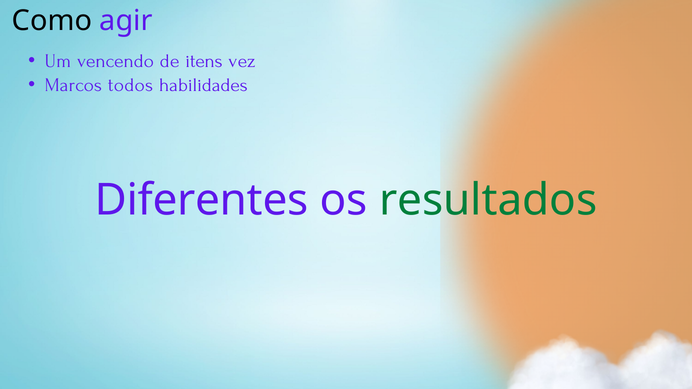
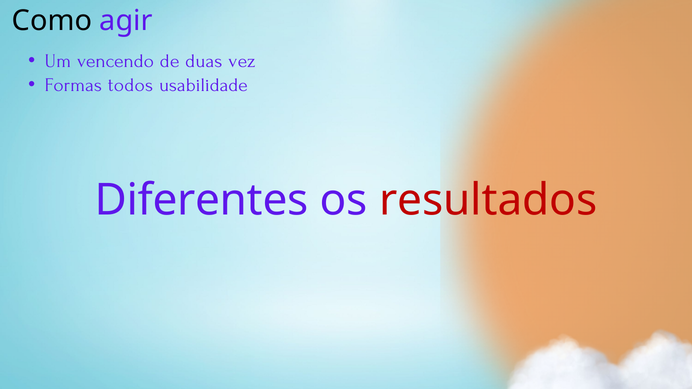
itens: itens -> duas (204, 61)
Marcos: Marcos -> Formas (73, 85)
habilidades: habilidades -> usabilidade (203, 85)
resultados colour: green -> red (488, 200)
